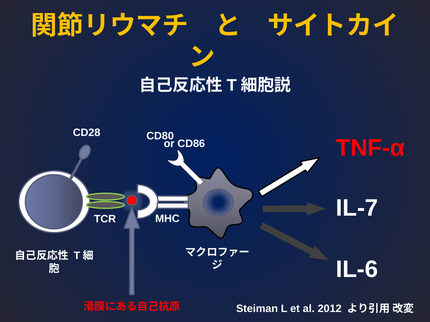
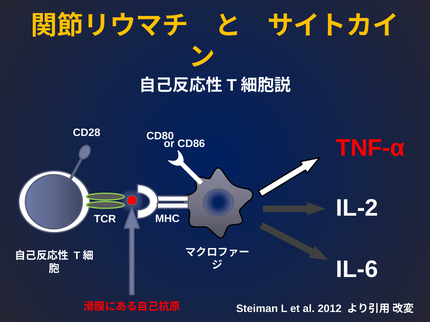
IL-7: IL-7 -> IL-2 (357, 208)
